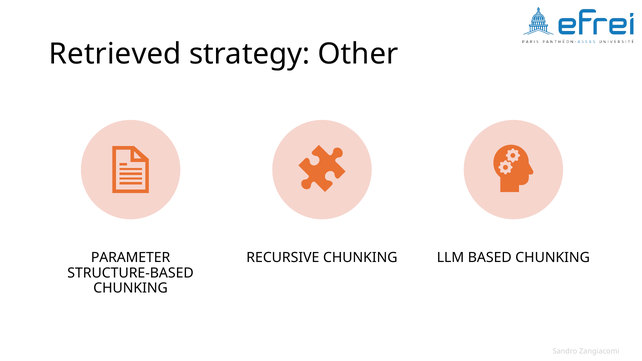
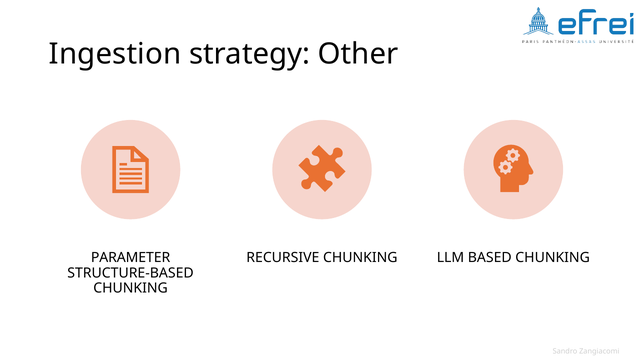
Retrieved: Retrieved -> Ingestion (115, 54)
